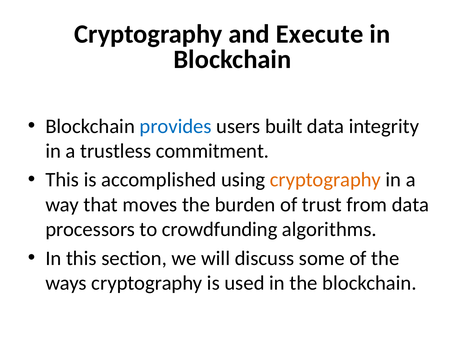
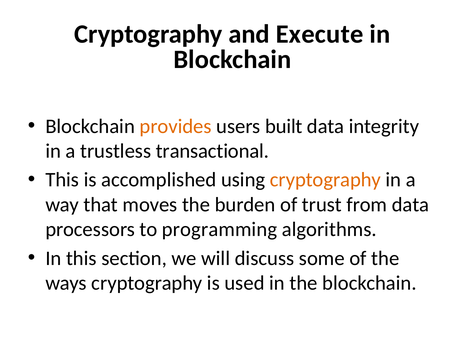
provides colour: blue -> orange (176, 126)
commitment: commitment -> transactional (212, 151)
crowdfunding: crowdfunding -> programming (220, 230)
